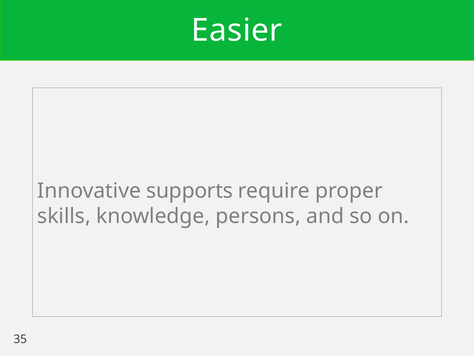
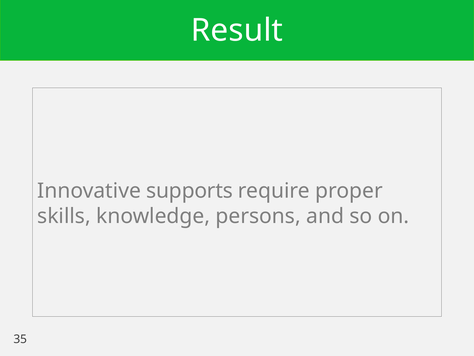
Easier: Easier -> Result (237, 30)
